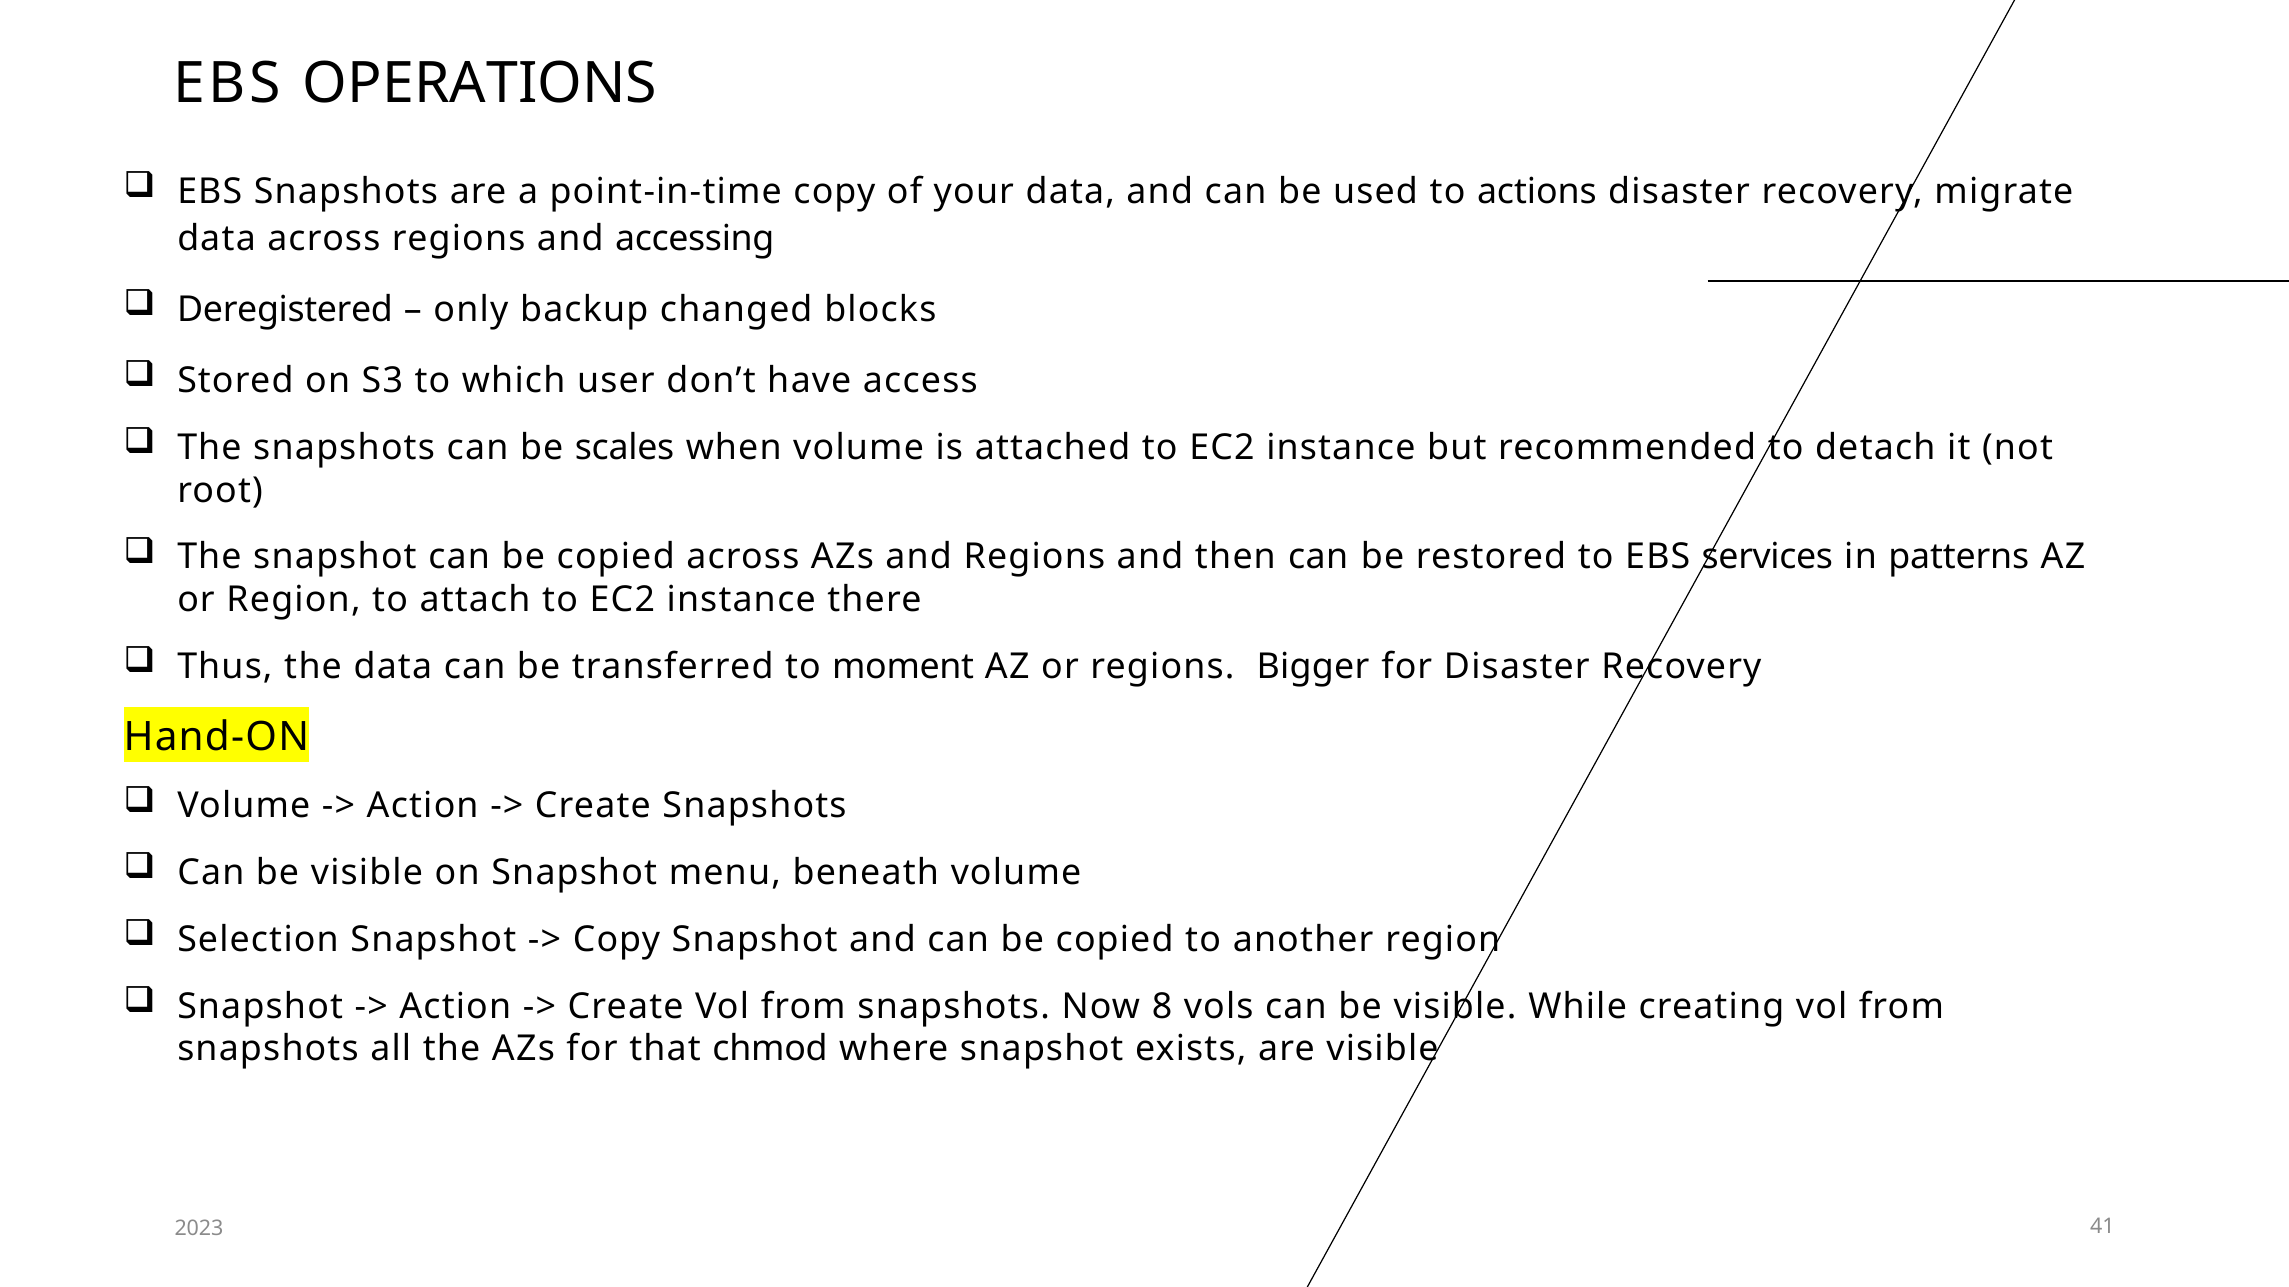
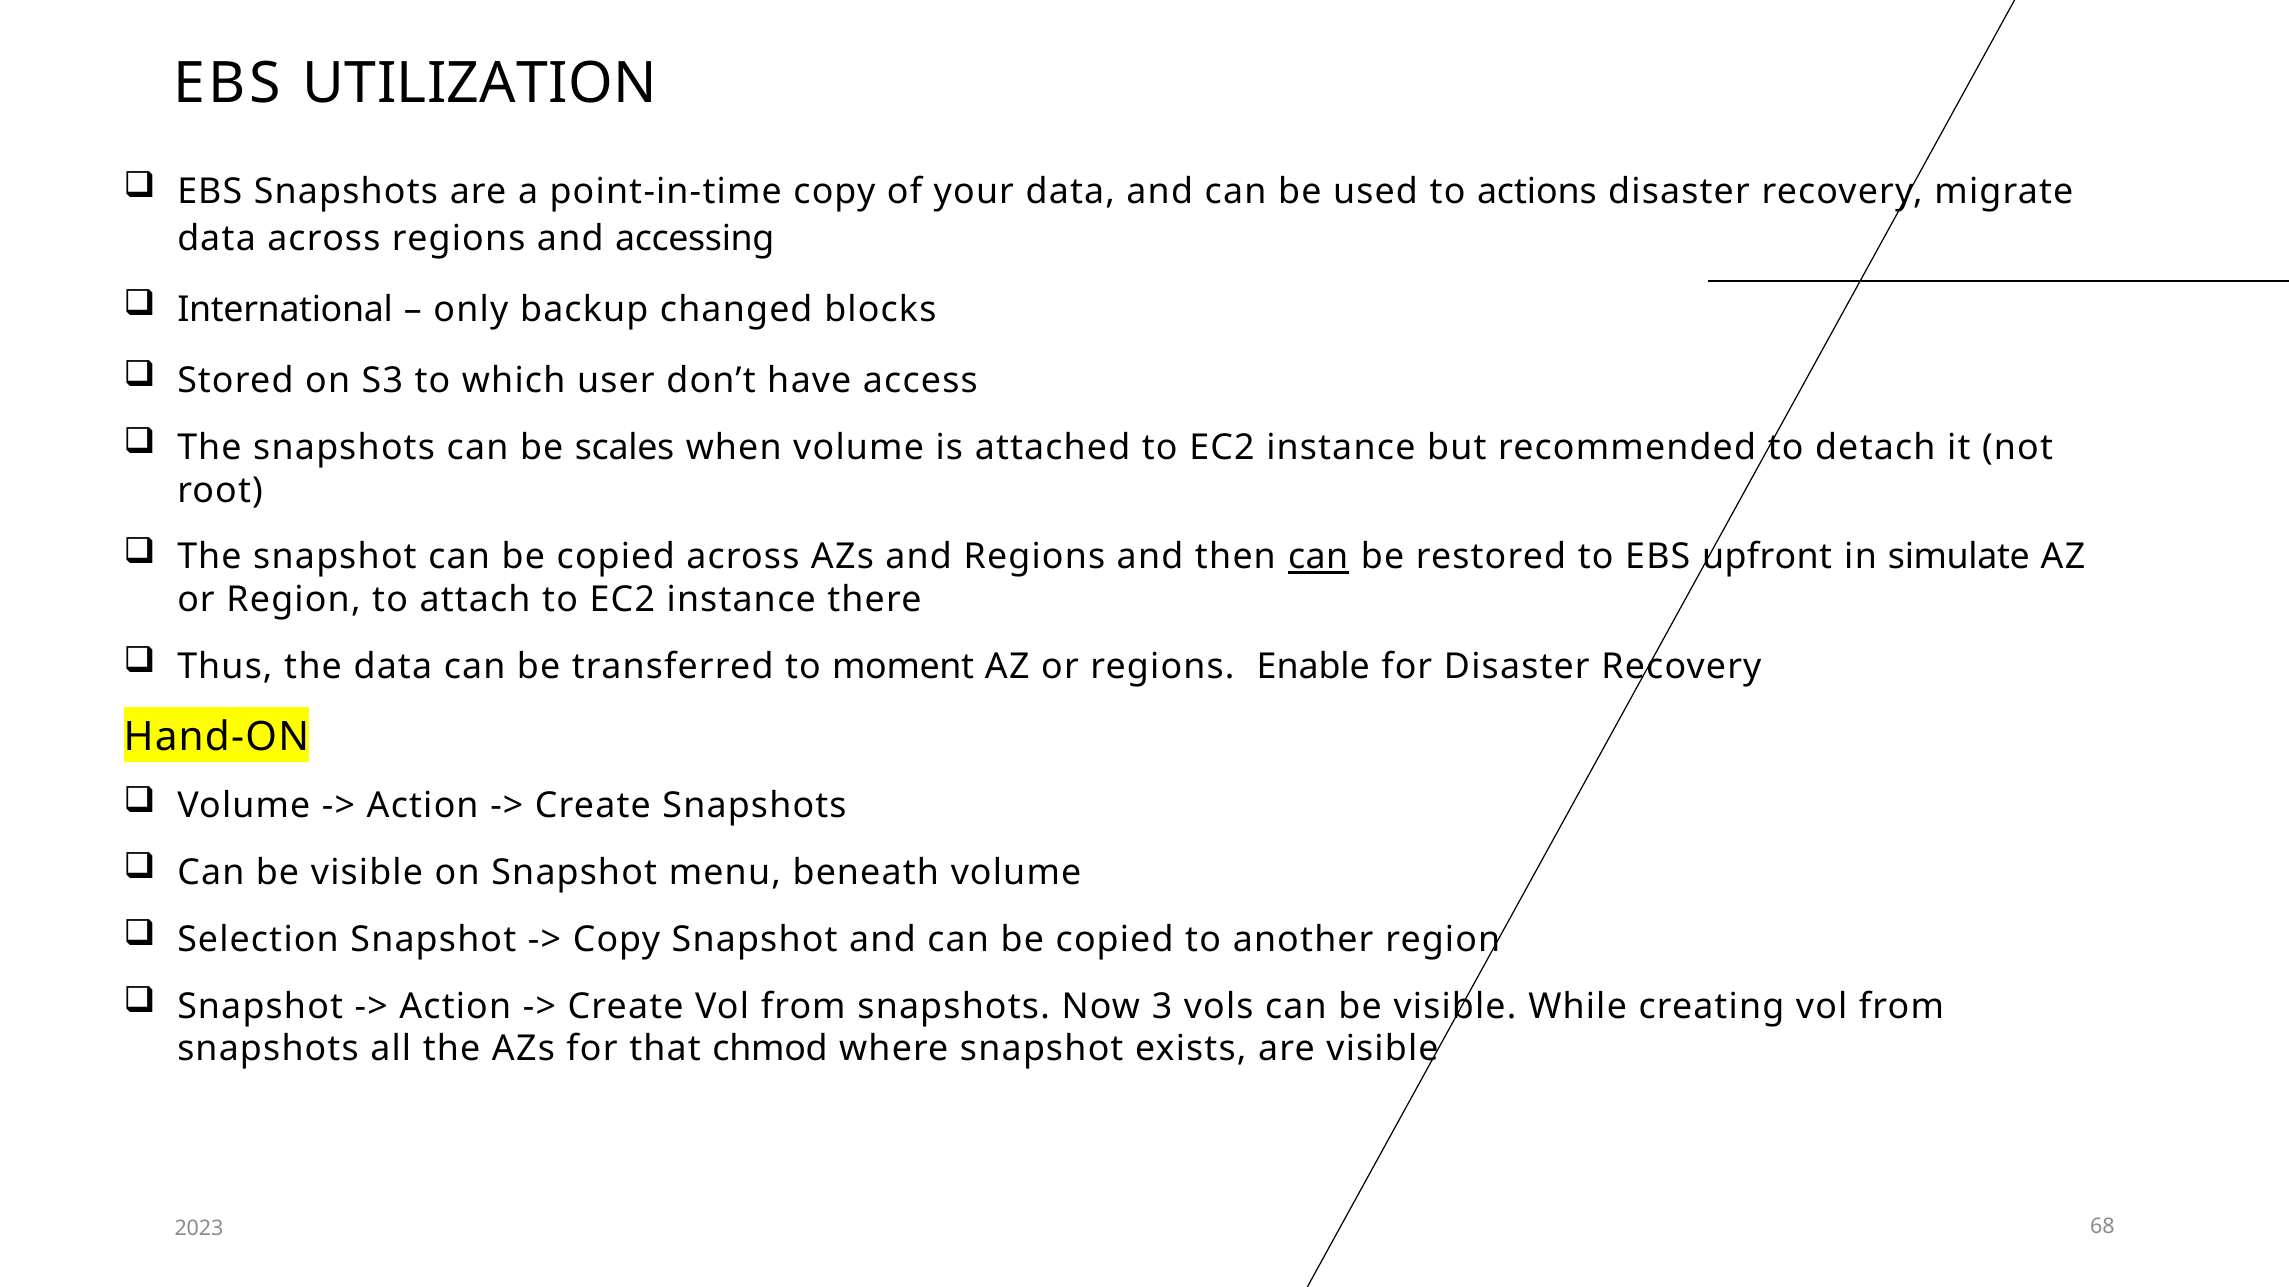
OPERATIONS: OPERATIONS -> UTILIZATION (480, 84)
Deregistered: Deregistered -> International (285, 310)
can underline: none -> present (1318, 557)
services: services -> upfront (1767, 557)
patterns: patterns -> simulate (1959, 557)
Bigger: Bigger -> Enable (1313, 667)
8: 8 -> 3 (1162, 1007)
41: 41 -> 68 (2102, 1227)
